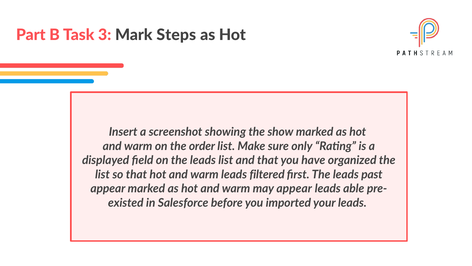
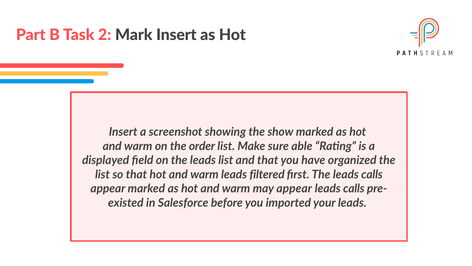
3: 3 -> 2 (105, 35)
Mark Steps: Steps -> Insert (176, 35)
only: only -> able (302, 146)
The leads past: past -> calls (372, 174)
able: able -> calls (354, 188)
